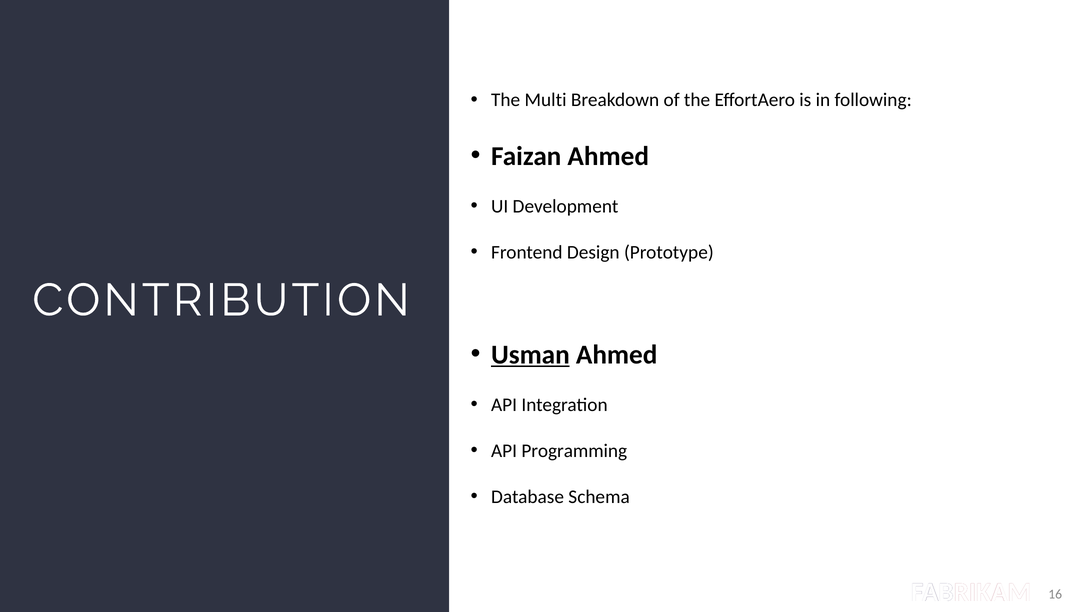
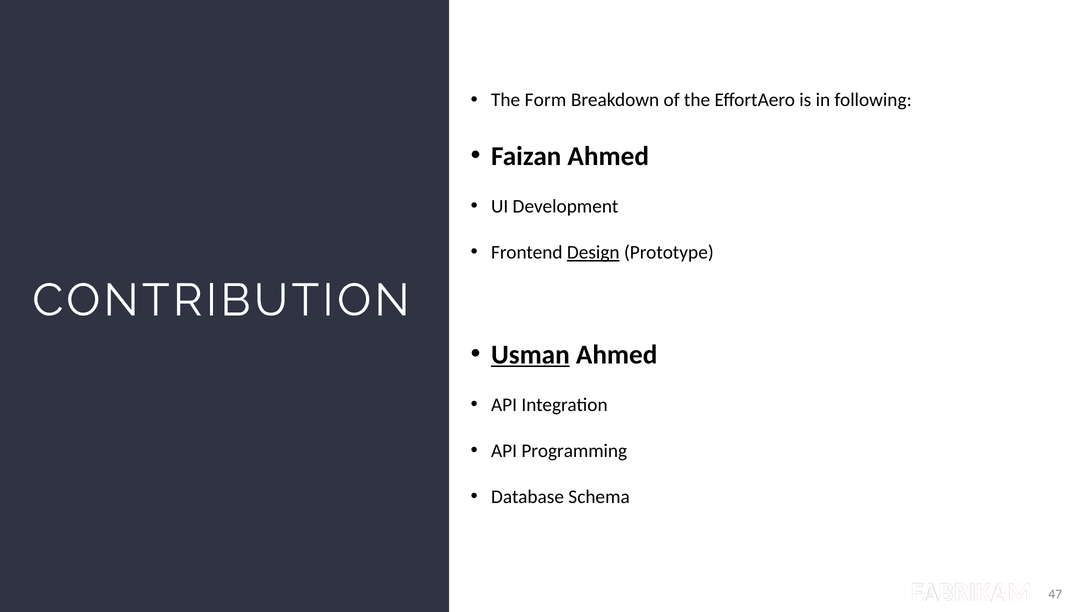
Multi: Multi -> Form (545, 100)
Design underline: none -> present (593, 252)
16: 16 -> 47 (1055, 594)
